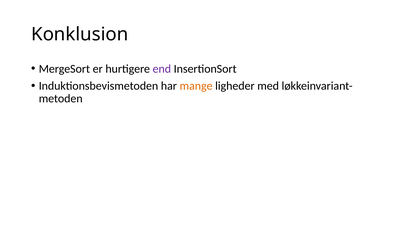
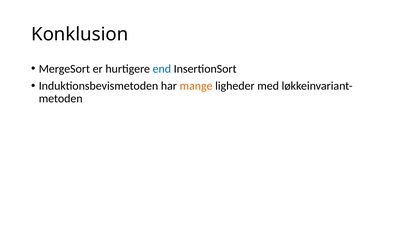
end colour: purple -> blue (162, 69)
